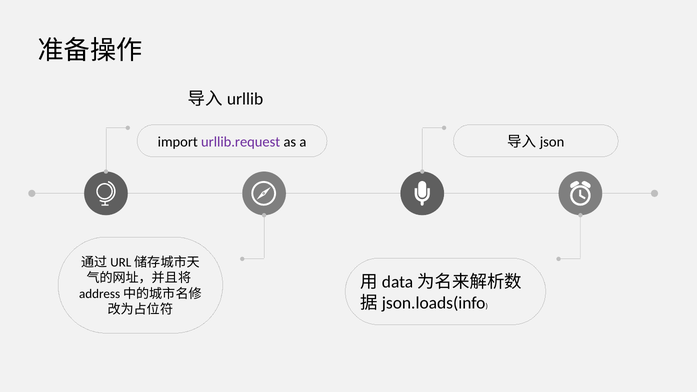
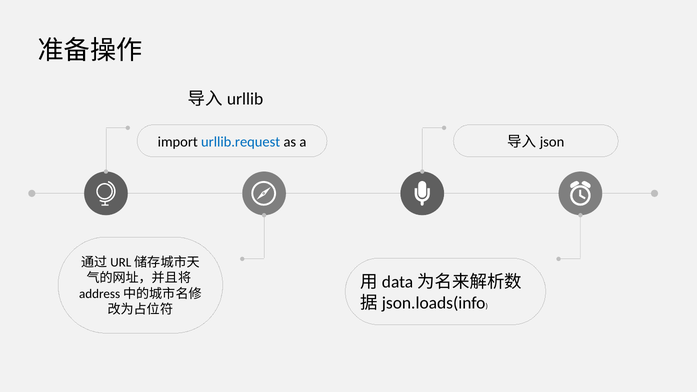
urllib.request colour: purple -> blue (241, 142)
